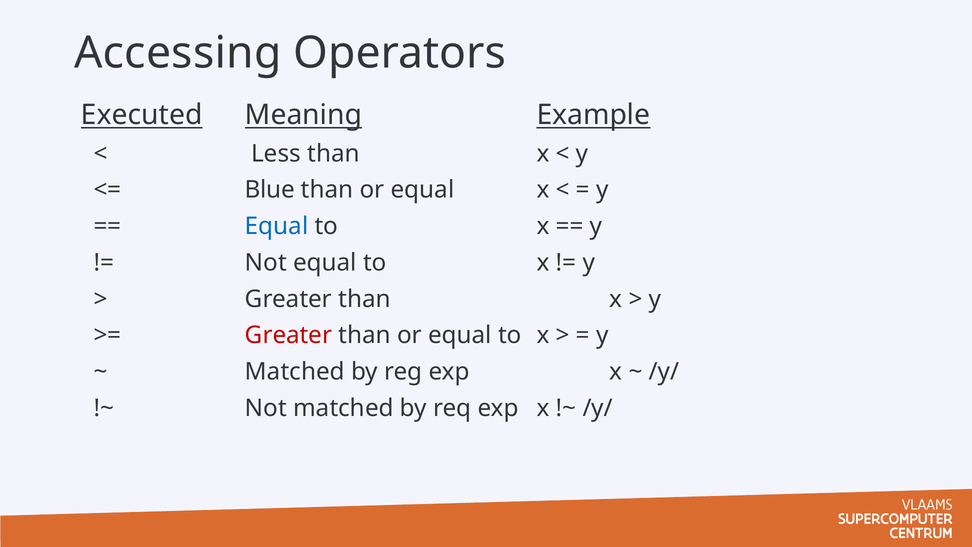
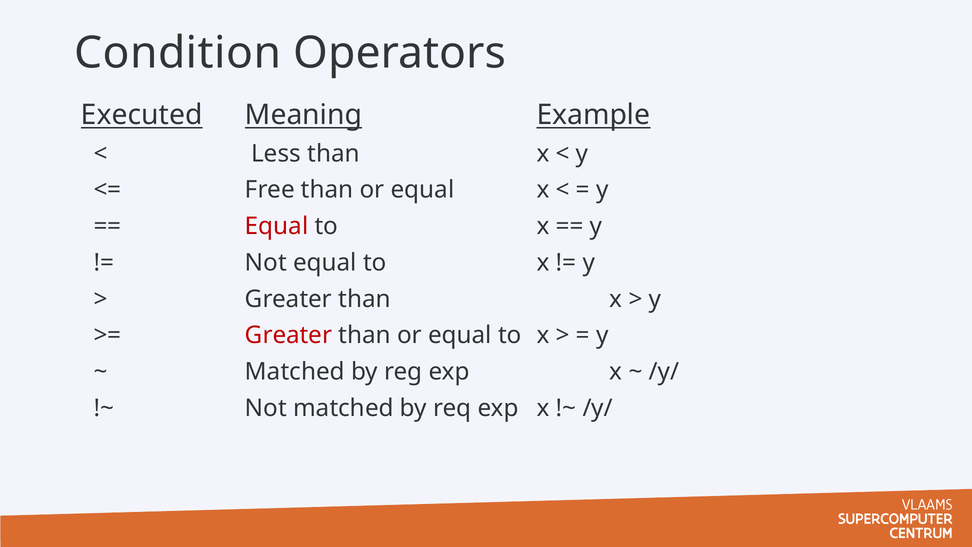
Accessing: Accessing -> Condition (178, 53)
Blue: Blue -> Free (270, 190)
Equal colour: blue -> red (277, 226)
